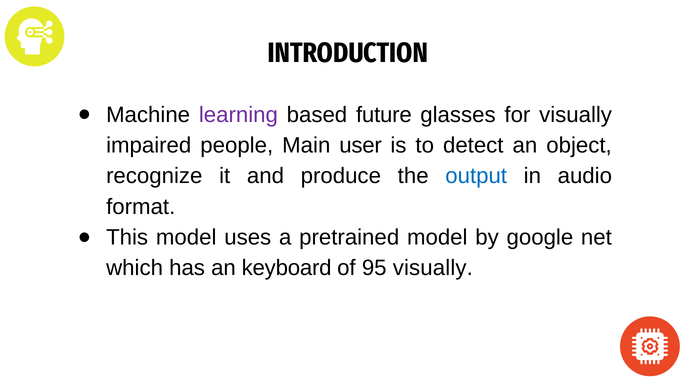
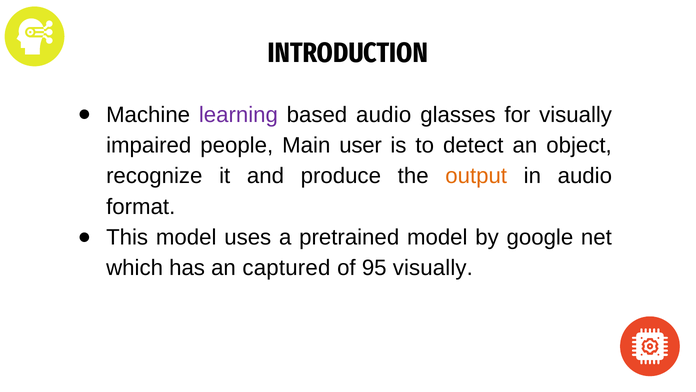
based future: future -> audio (384, 115)
output colour: blue -> orange (476, 176)
keyboard: keyboard -> captured (286, 268)
